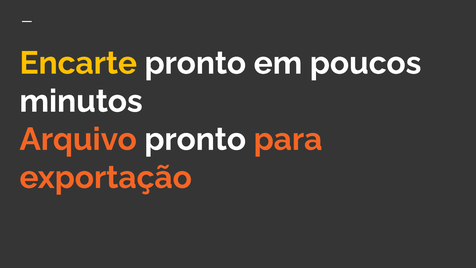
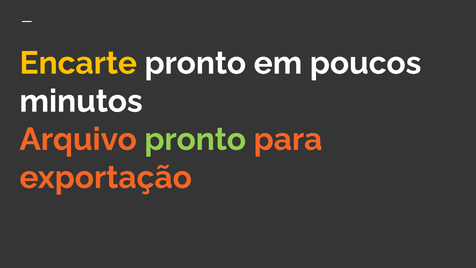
pronto colour: white -> light green (195, 139)
